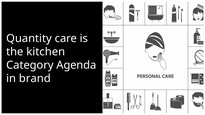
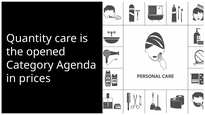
kitchen: kitchen -> opened (46, 52)
brand: brand -> prices (35, 79)
